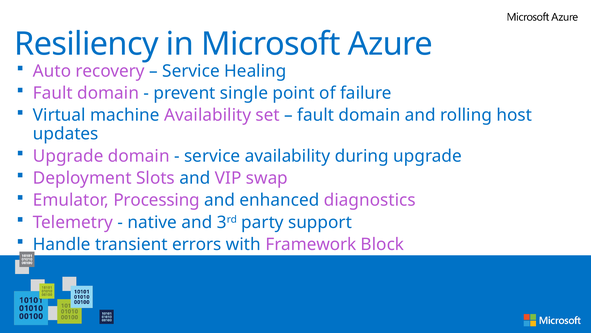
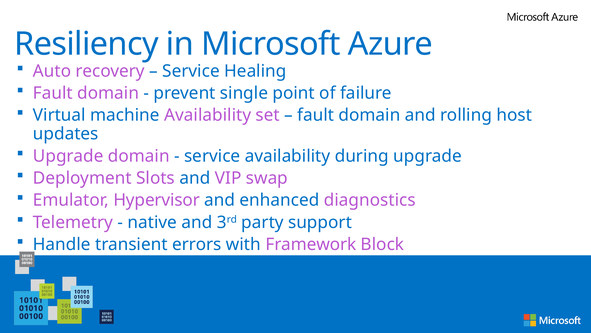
Processing: Processing -> Hypervisor (157, 200)
